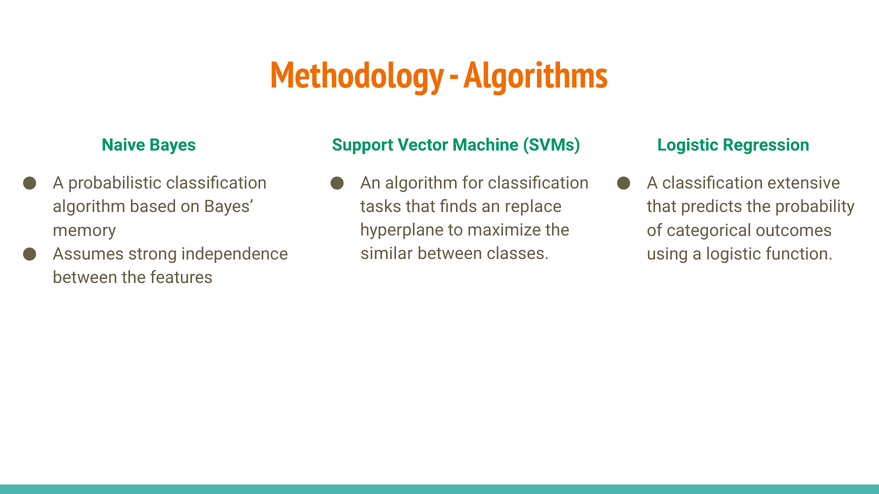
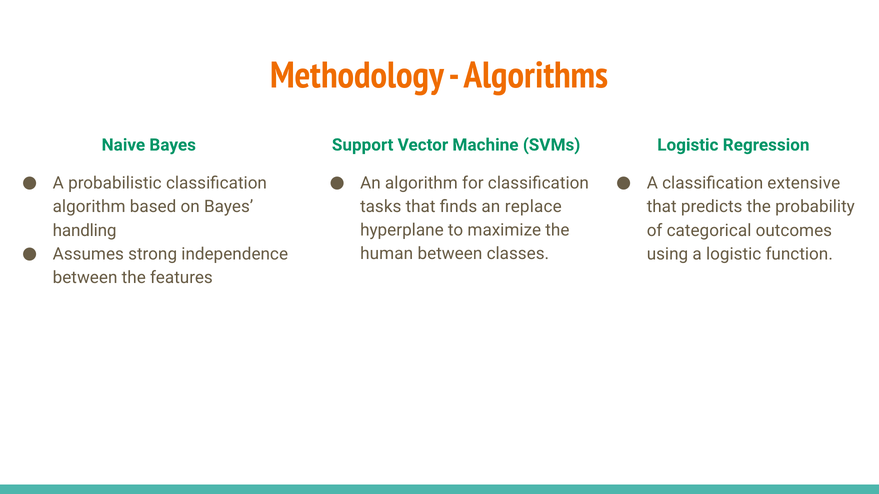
memory: memory -> handling (85, 231)
similar: similar -> human (387, 254)
